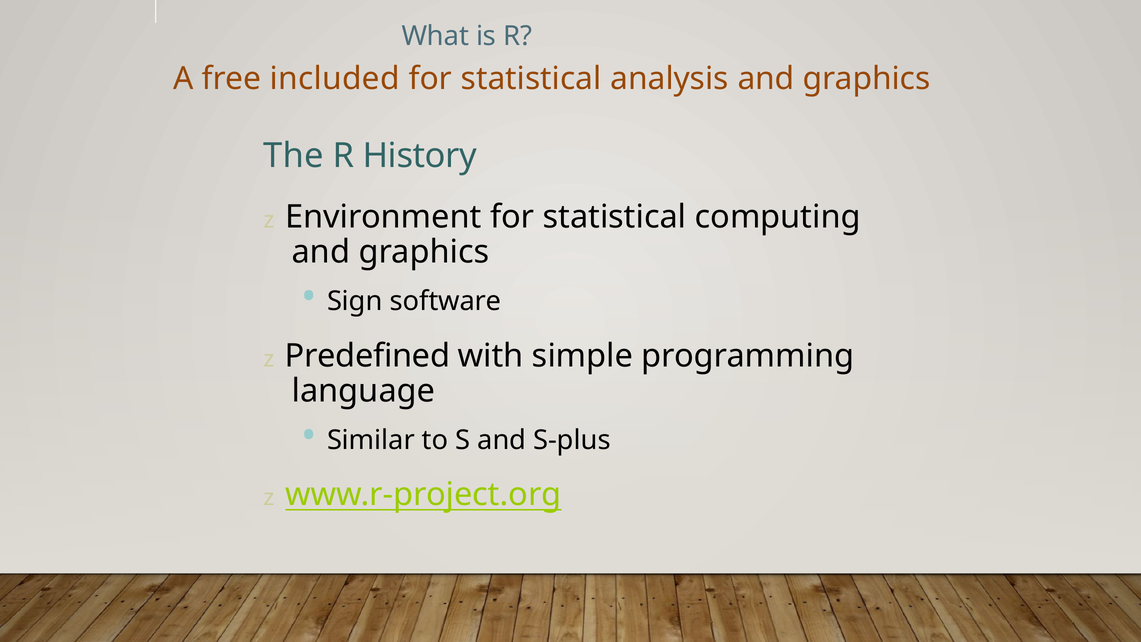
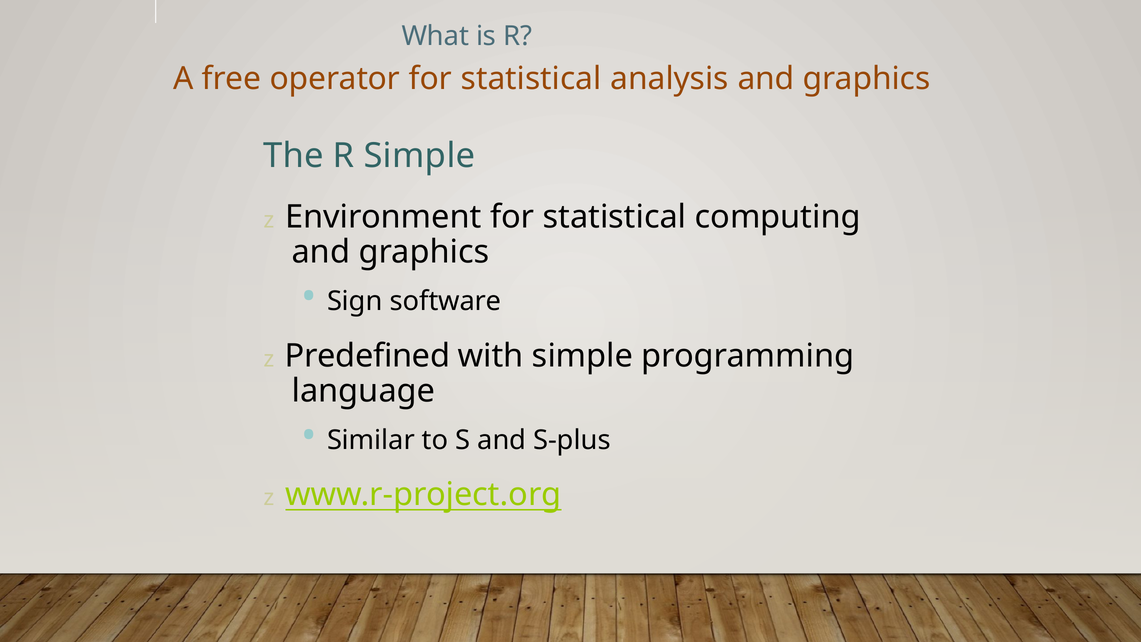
included: included -> operator (335, 79)
R History: History -> Simple (420, 156)
